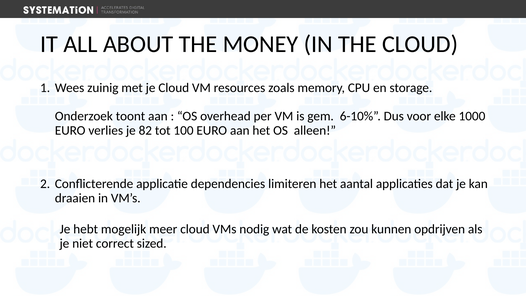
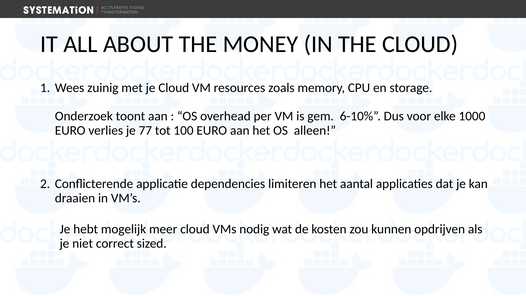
82: 82 -> 77 (145, 130)
